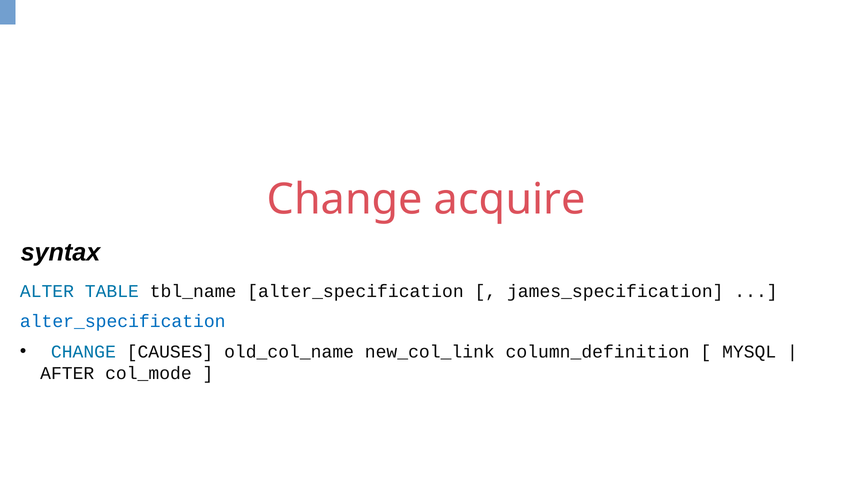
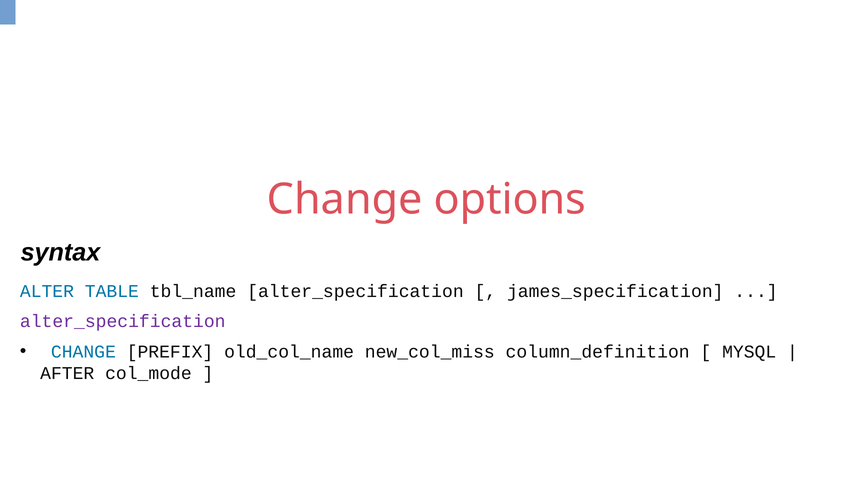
acquire: acquire -> options (510, 200)
alter_specification colour: blue -> purple (123, 322)
CAUSES: CAUSES -> PREFIX (170, 352)
new_col_link: new_col_link -> new_col_miss (430, 352)
